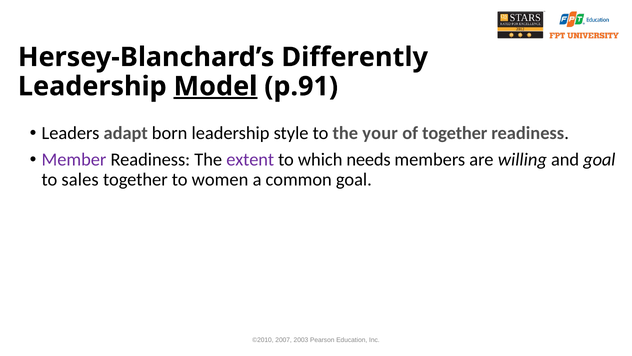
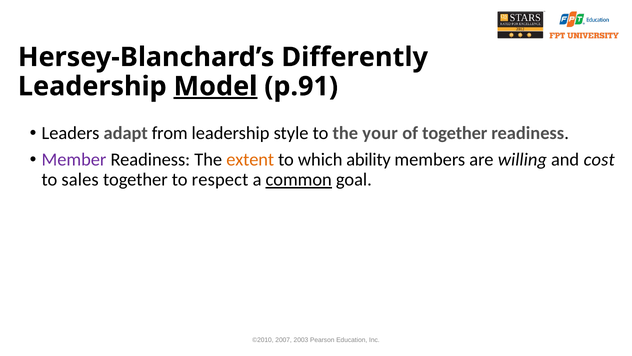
born: born -> from (170, 133)
extent colour: purple -> orange (250, 160)
needs: needs -> ability (369, 160)
and goal: goal -> cost (599, 160)
women: women -> respect (220, 180)
common underline: none -> present (299, 180)
